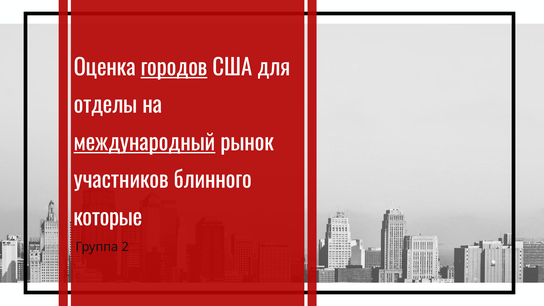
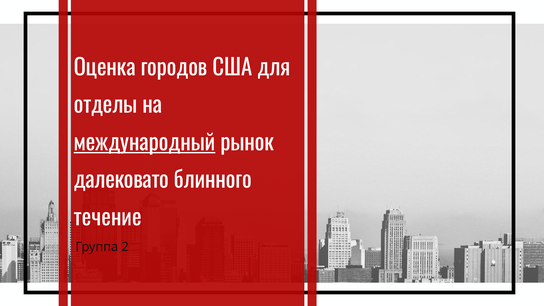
городов underline: present -> none (174, 68)
участников: участников -> далековато (121, 181)
которые: которые -> течение (108, 218)
